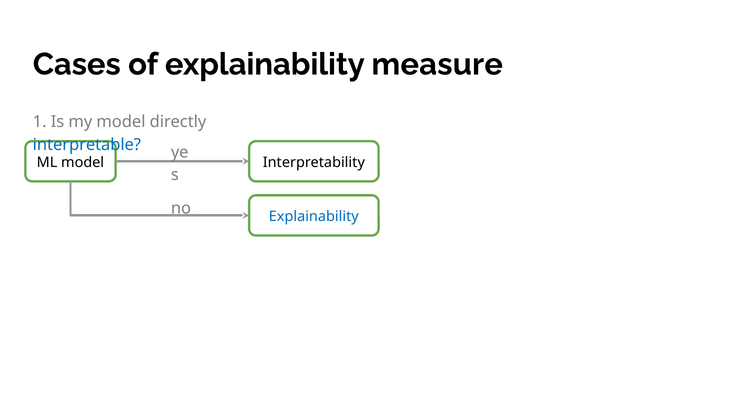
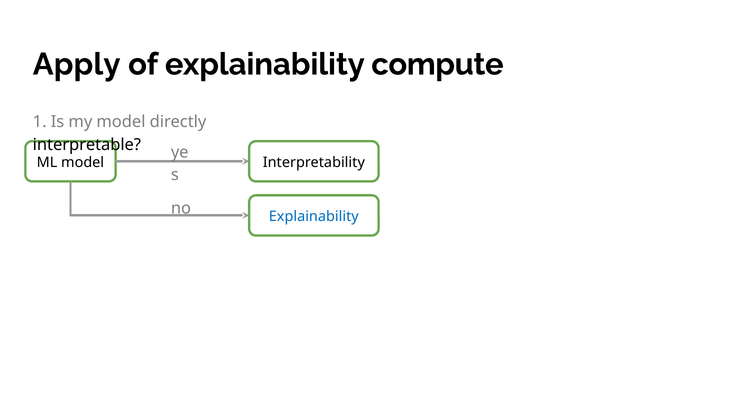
Cases: Cases -> Apply (77, 64)
measure: measure -> compute (437, 64)
interpretable colour: blue -> black (87, 145)
